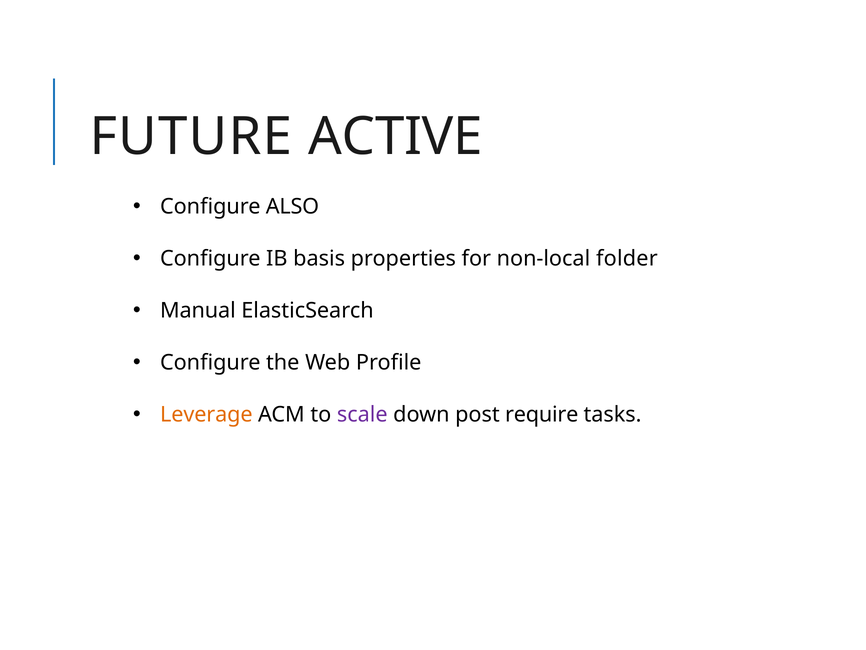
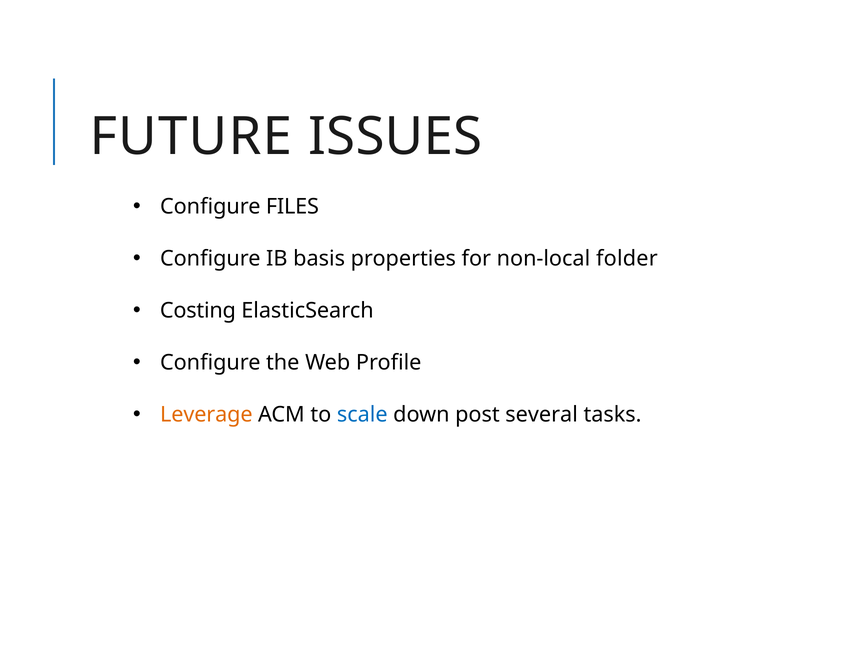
ACTIVE: ACTIVE -> ISSUES (395, 137)
ALSO: ALSO -> FILES (292, 206)
Manual: Manual -> Costing (198, 310)
scale colour: purple -> blue (362, 414)
require: require -> several (542, 414)
